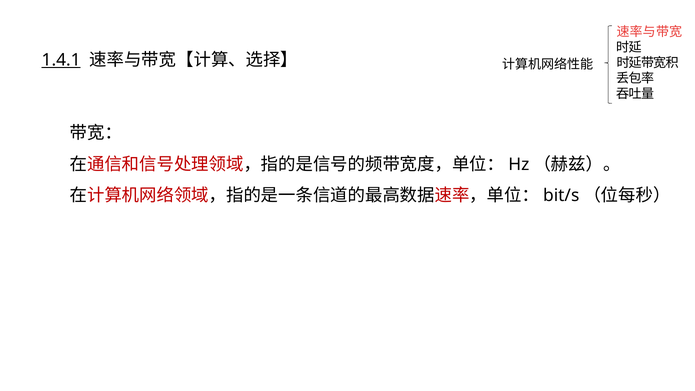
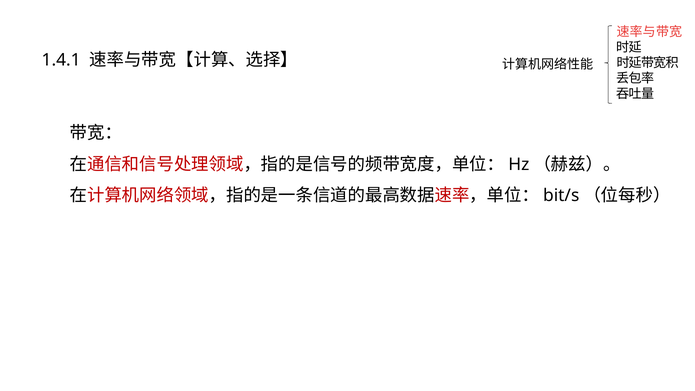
1.4.1 underline: present -> none (61, 60)
